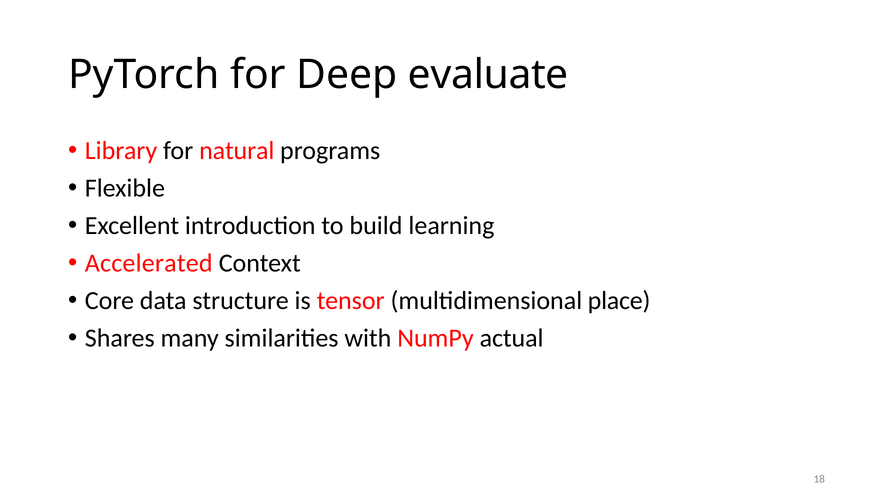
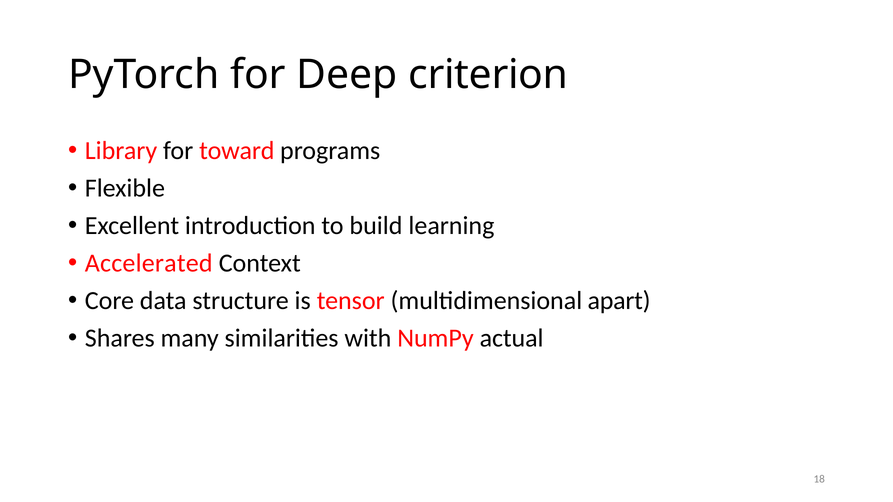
evaluate: evaluate -> criterion (488, 75)
natural: natural -> toward (237, 151)
place: place -> apart (619, 301)
